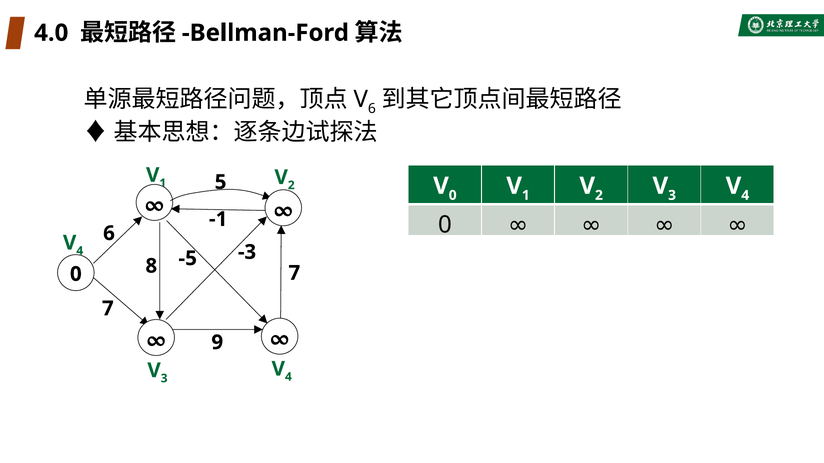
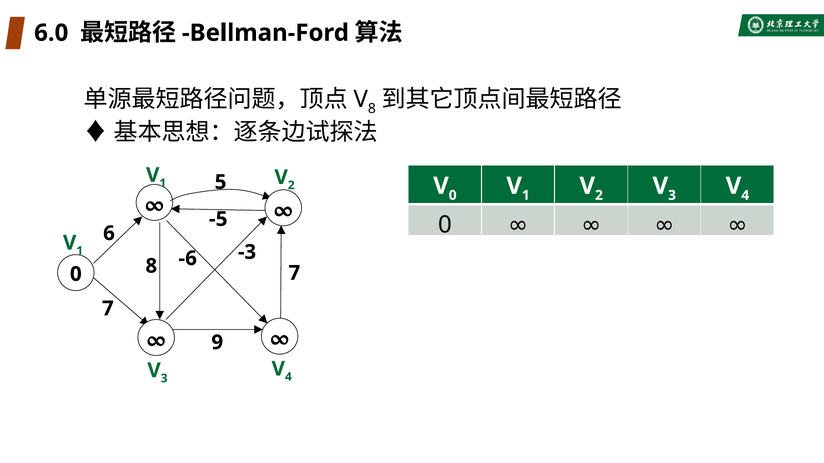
4.0: 4.0 -> 6.0 (51, 33)
6: 6 -> 8 (372, 109)
-1: -1 -> -5 (218, 219)
4: 4 -> 1 (80, 251)
-5: -5 -> -6 (188, 259)
